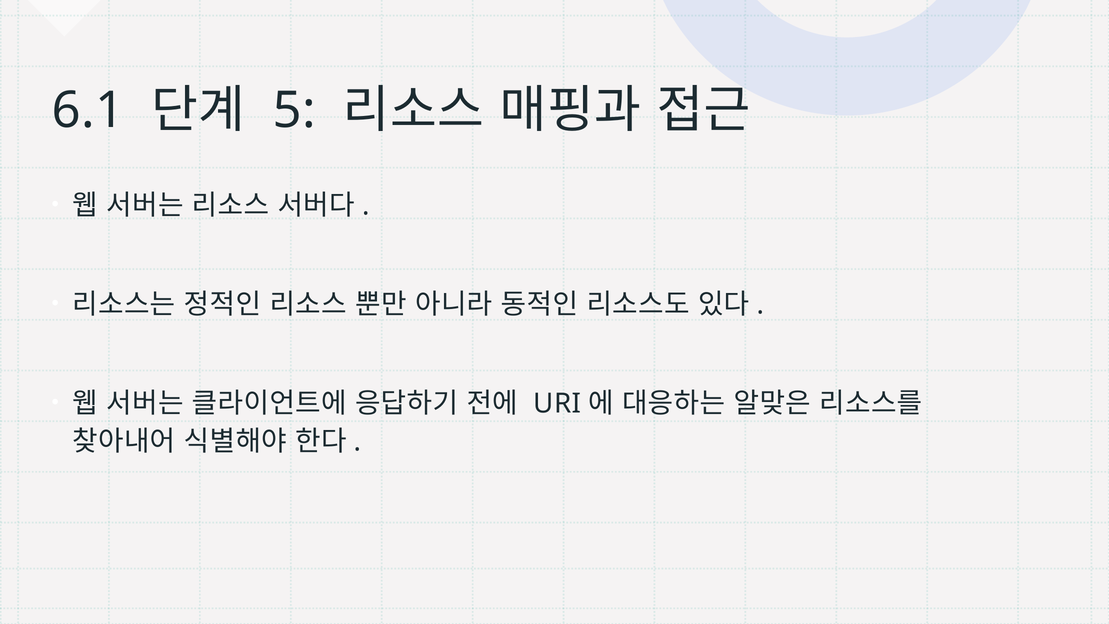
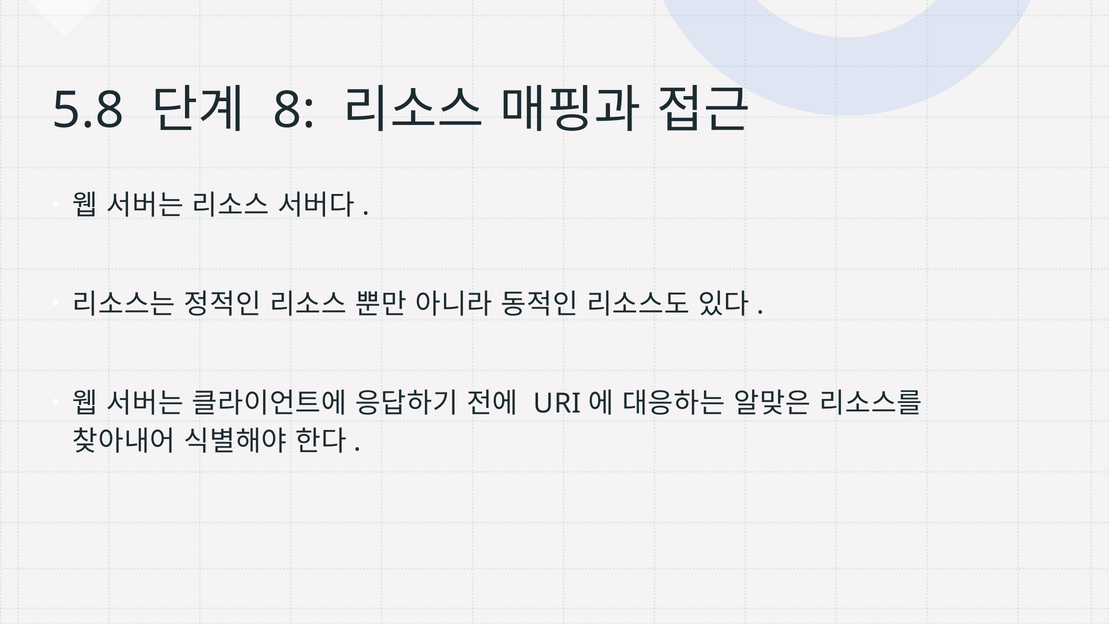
6.1: 6.1 -> 5.8 (88, 110)
5: 5 -> 8 (294, 110)
